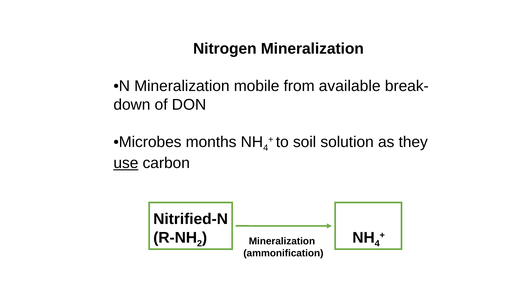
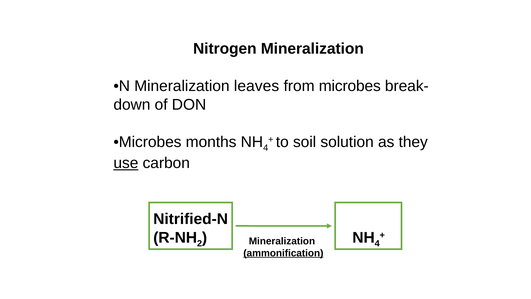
mobile: mobile -> leaves (257, 86)
from available: available -> microbes (350, 86)
ammonification underline: none -> present (283, 253)
